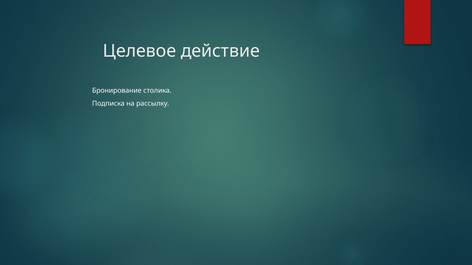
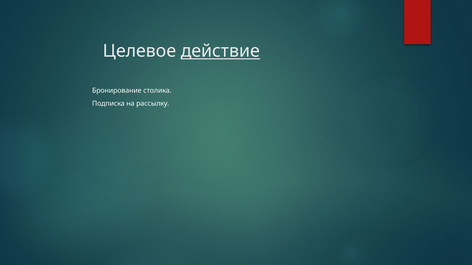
действие underline: none -> present (220, 51)
